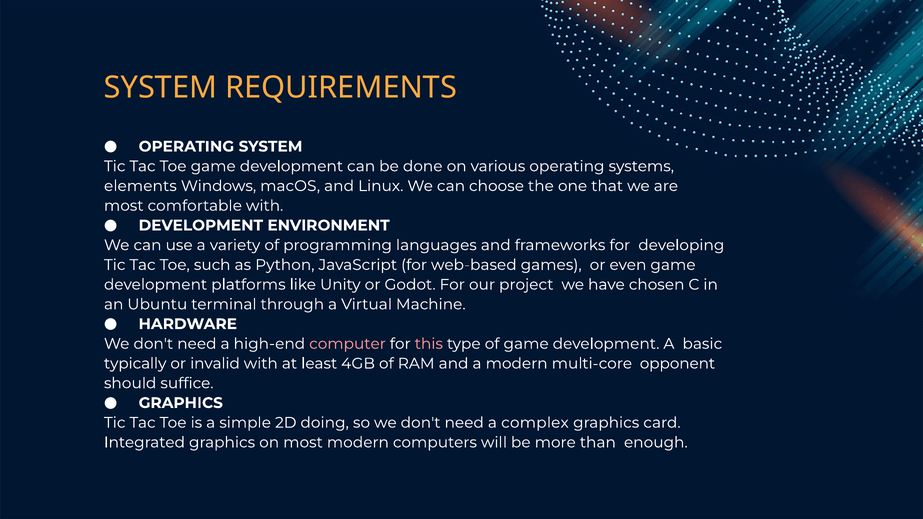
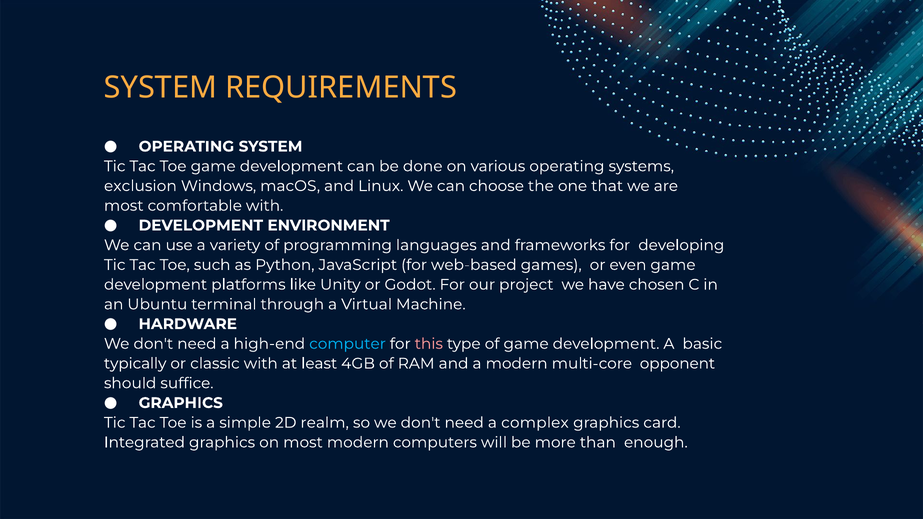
elements: elements -> exclusion (140, 186)
computer colour: pink -> light blue (347, 344)
invalid: invalid -> classic (215, 364)
doing: doing -> realm (325, 423)
